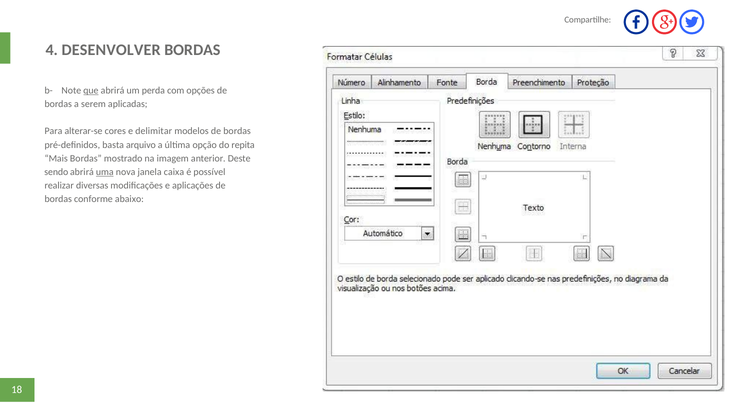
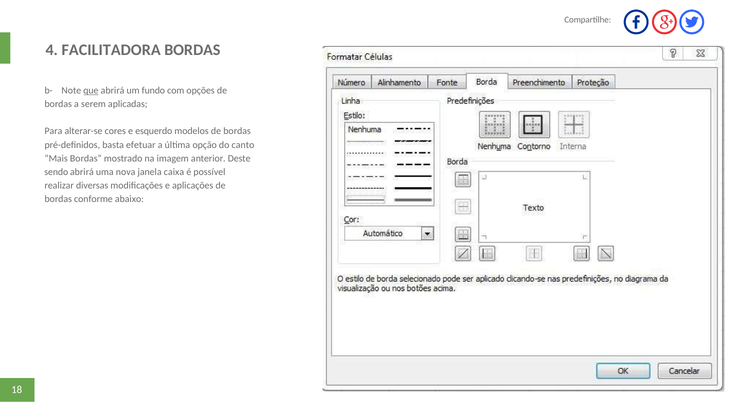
DESENVOLVER: DESENVOLVER -> FACILITADORA (111, 50)
perda: perda -> fundo (153, 91)
delimitar: delimitar -> esquerdo (154, 131)
arquivo: arquivo -> efetuar (141, 145)
repita: repita -> canto (243, 145)
uma underline: present -> none (105, 172)
